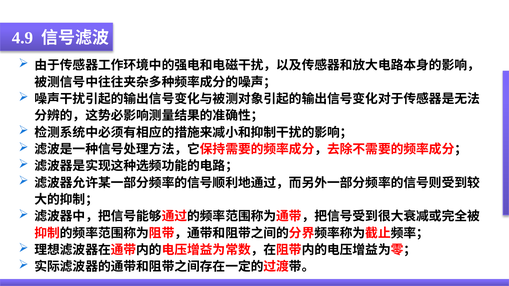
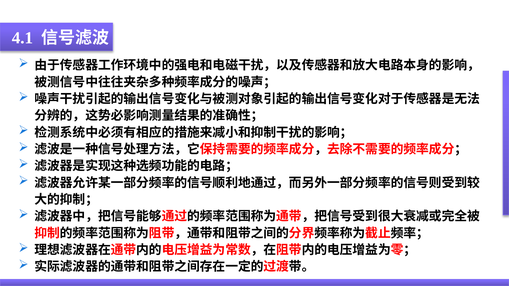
4.9: 4.9 -> 4.1 (22, 38)
